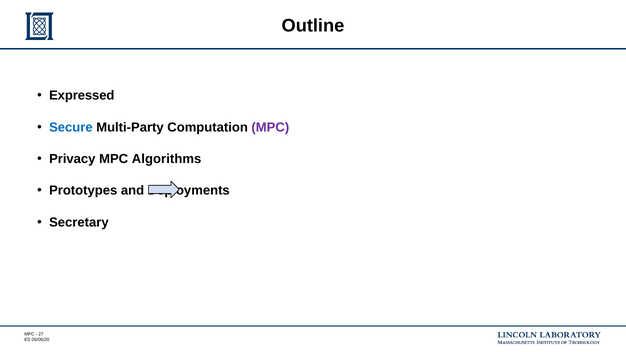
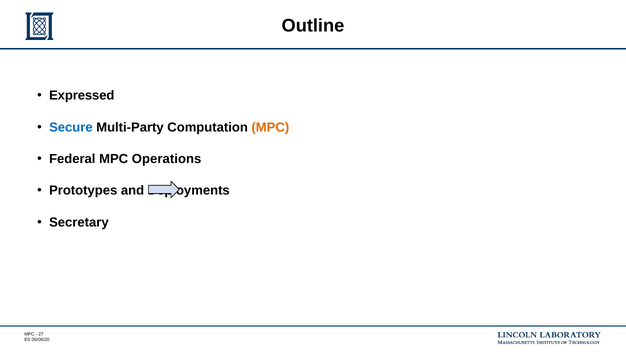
MPC colour: purple -> orange (270, 127)
Privacy: Privacy -> Federal (72, 159)
Algorithms: Algorithms -> Operations (167, 159)
